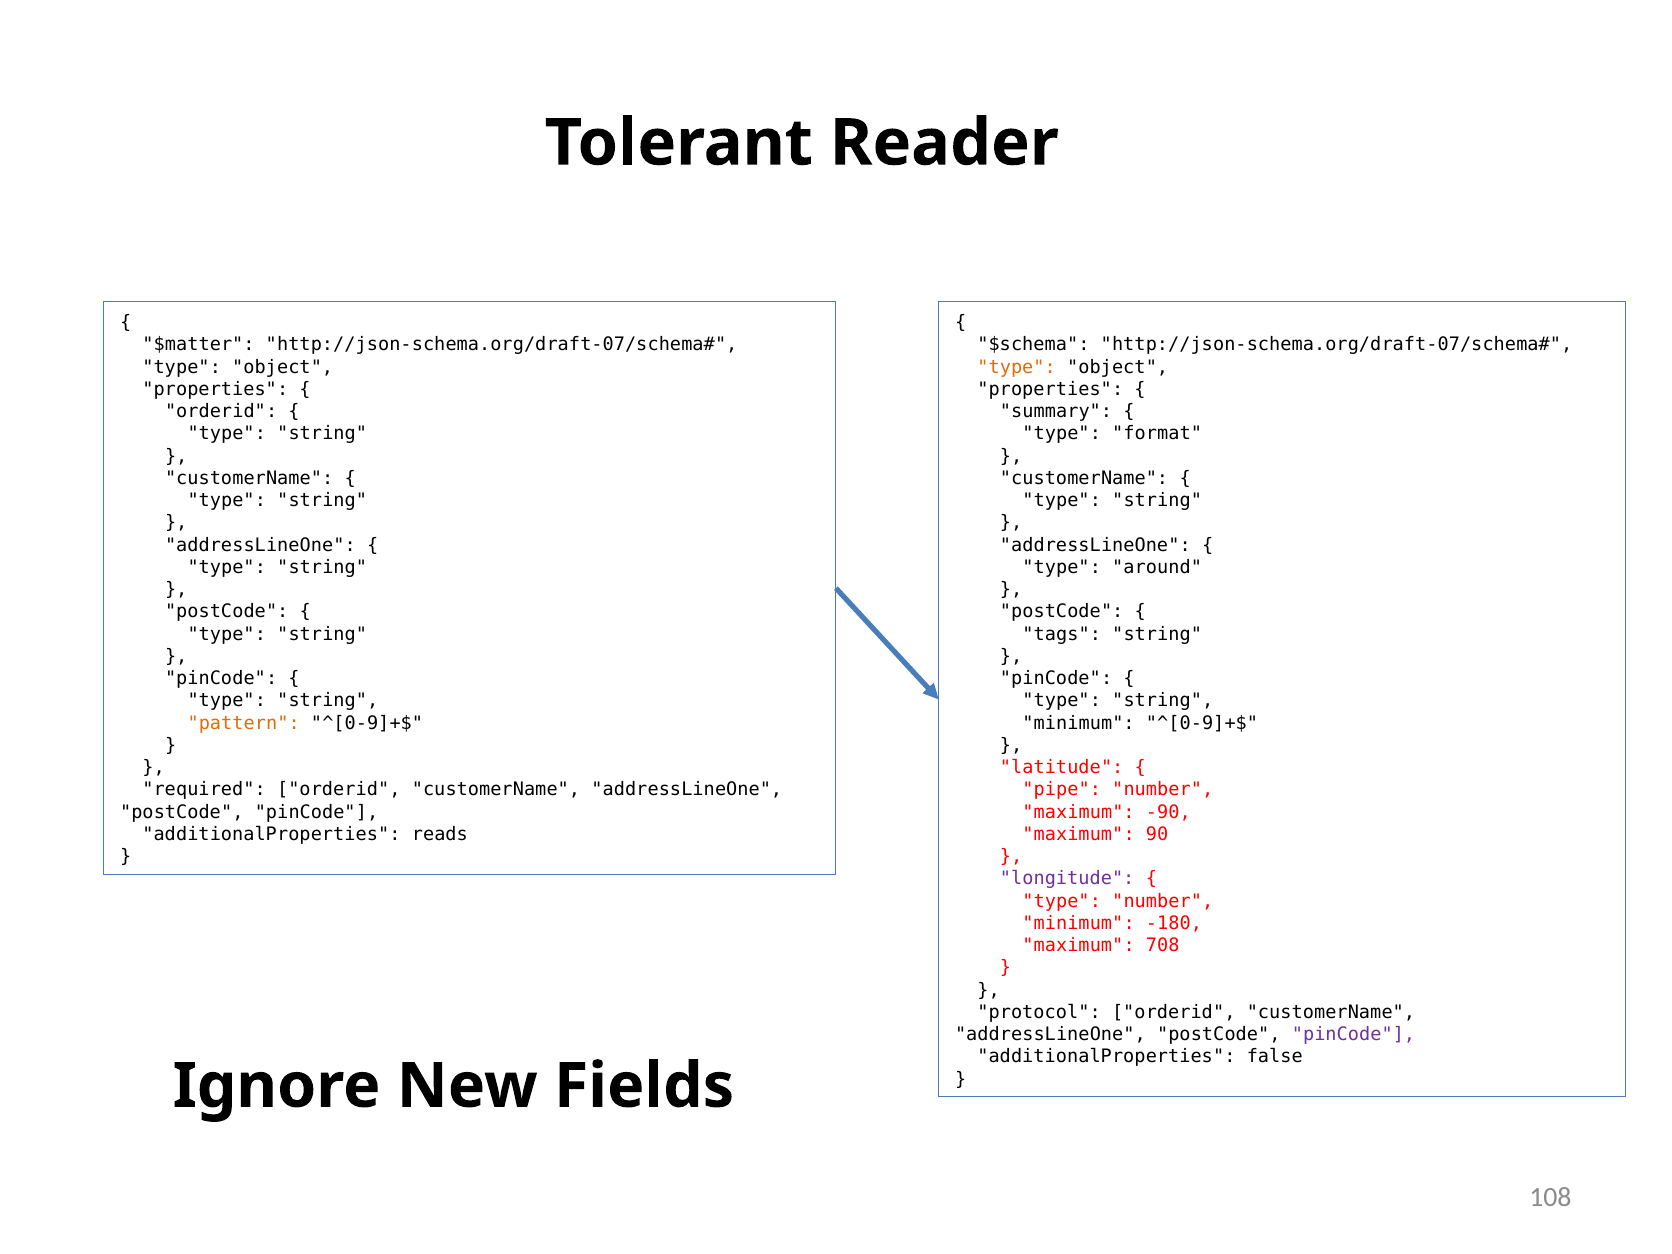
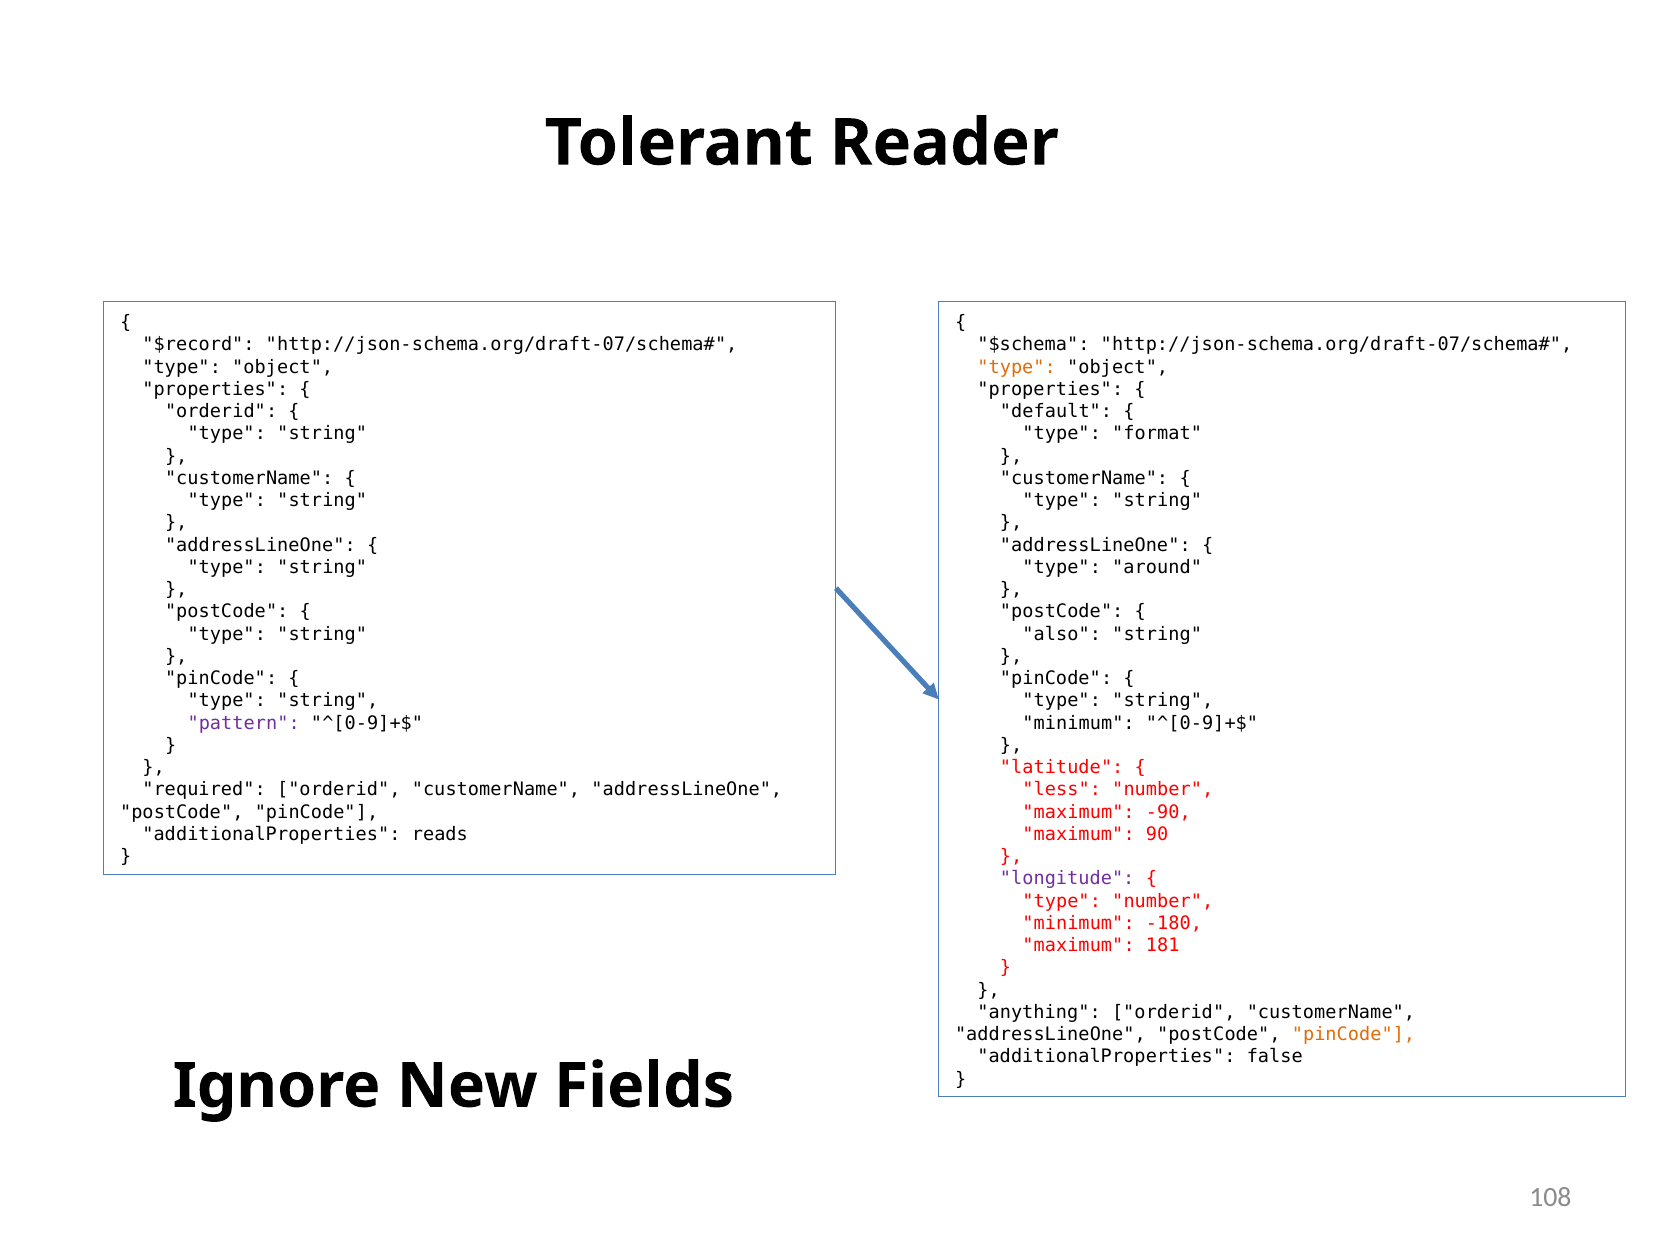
$matter: $matter -> $record (199, 345)
summary: summary -> default (1056, 411)
tags: tags -> also (1062, 634)
pattern colour: orange -> purple (244, 723)
pipe: pipe -> less (1062, 790)
708: 708 -> 181 (1163, 945)
protocol: protocol -> anything (1039, 1012)
pinCode colour: purple -> orange (1353, 1034)
